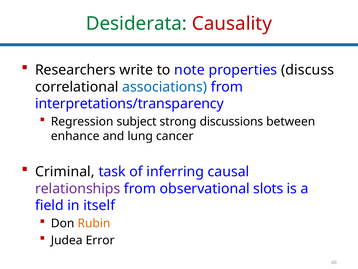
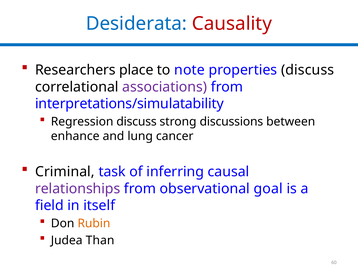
Desiderata colour: green -> blue (136, 24)
write: write -> place (136, 70)
associations colour: blue -> purple (165, 87)
interpretations/transparency: interpretations/transparency -> interpretations/simulatability (129, 104)
Regression subject: subject -> discuss (137, 122)
slots: slots -> goal (268, 188)
Error: Error -> Than (100, 240)
